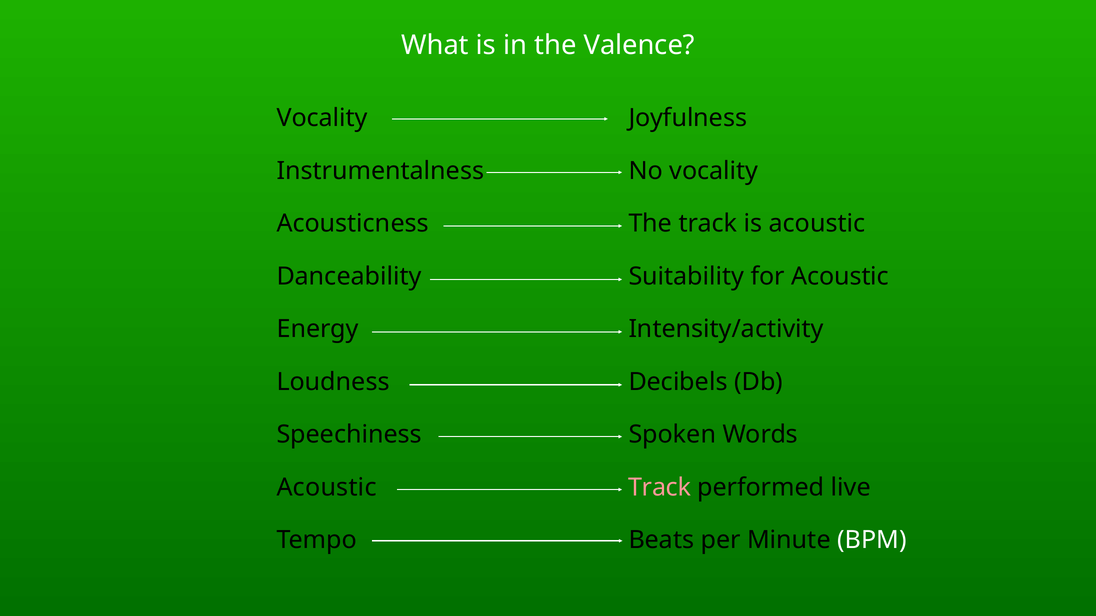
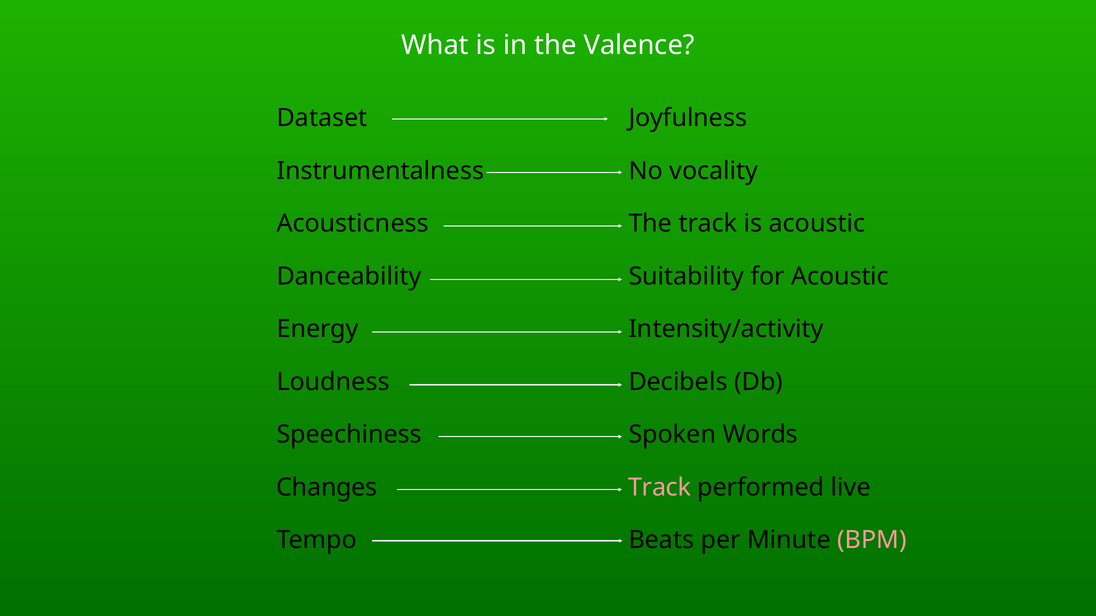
Vocality: Vocality -> Dataset (322, 118)
Acoustic: Acoustic -> Changes (327, 488)
BPM colour: white -> pink (872, 541)
